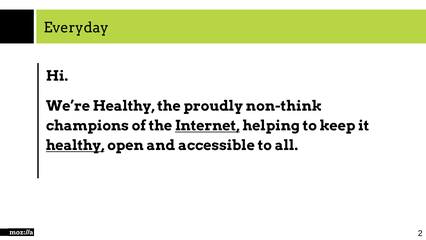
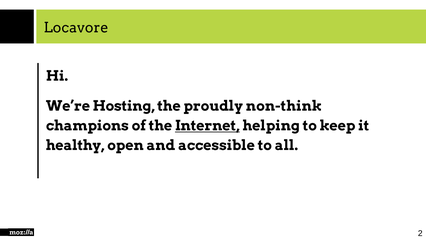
Everyday: Everyday -> Locavore (76, 28)
We’re Healthy: Healthy -> Hosting (124, 106)
healthy underline: present -> none (75, 145)
